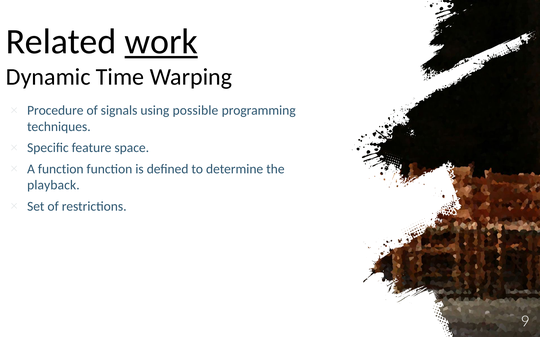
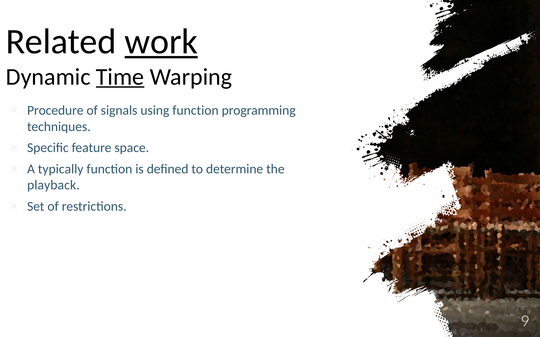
Time underline: none -> present (120, 77)
using possible: possible -> function (195, 111)
A function: function -> typically (61, 169)
